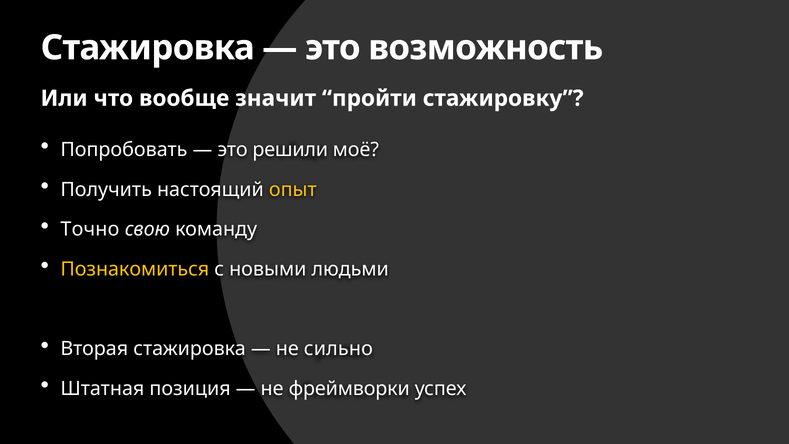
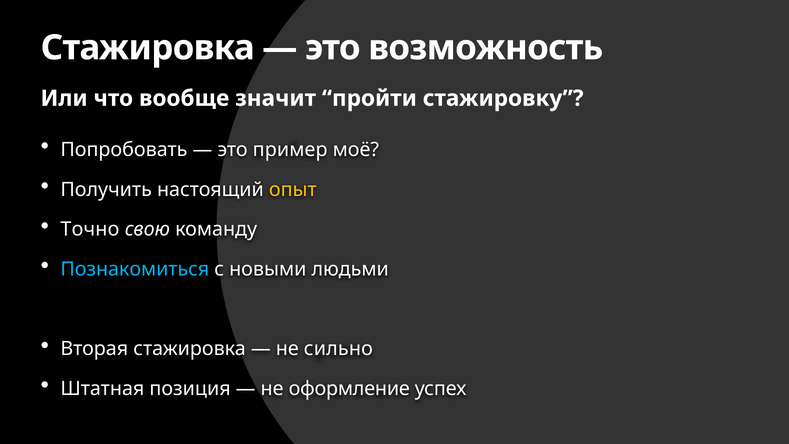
решили: решили -> пример (290, 150)
Познакомиться colour: yellow -> light blue (135, 269)
фреймворки: фреймворки -> оформление (349, 388)
